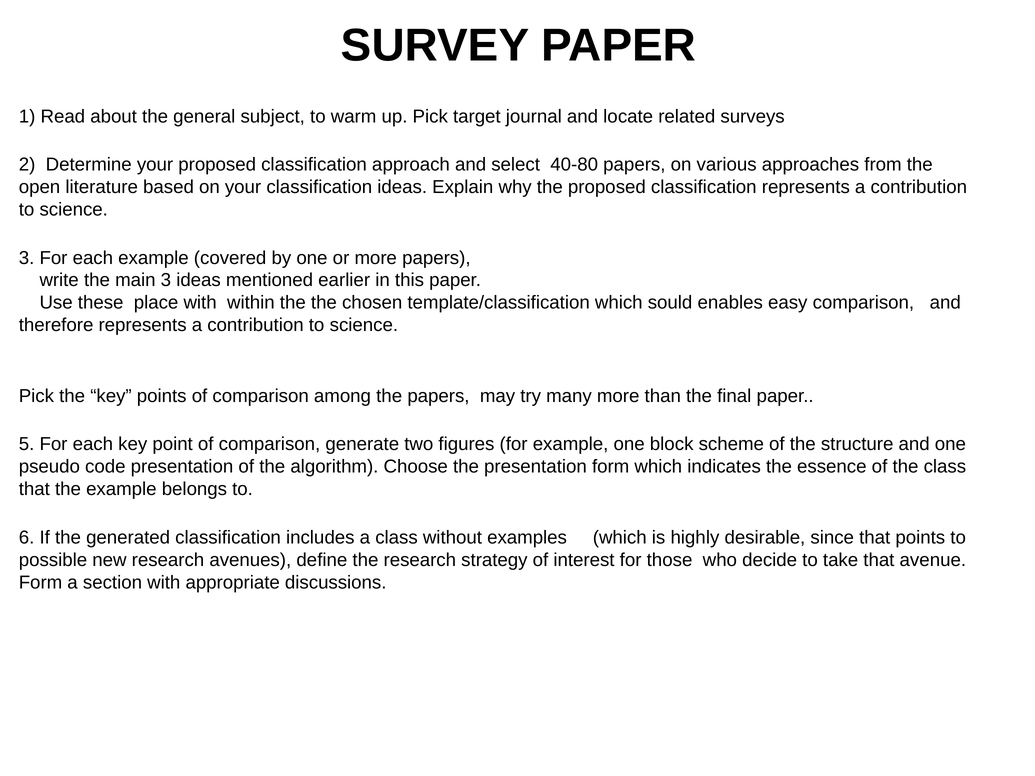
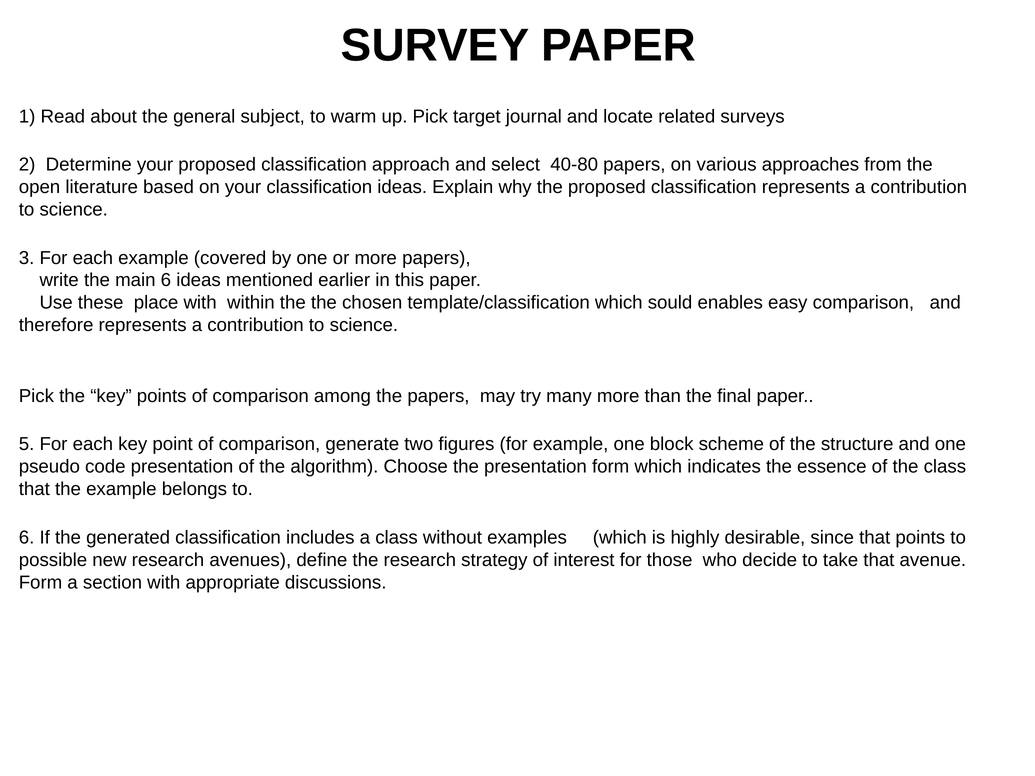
main 3: 3 -> 6 (166, 280)
